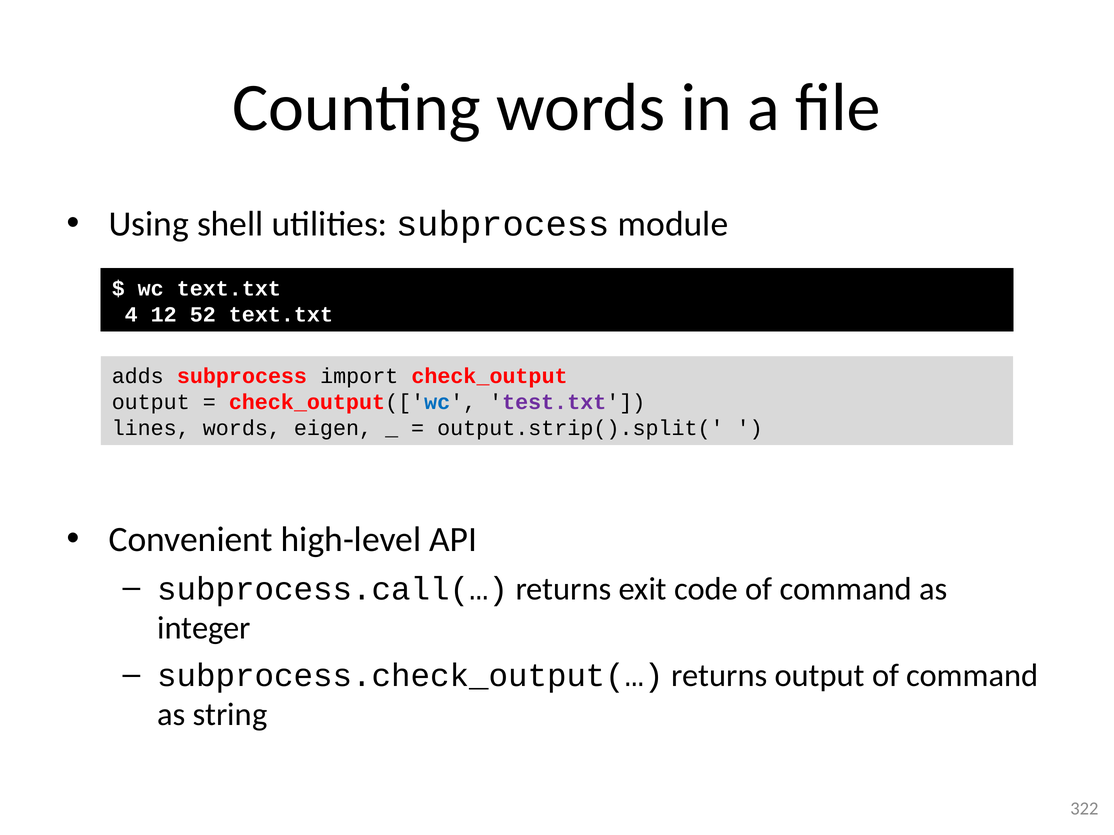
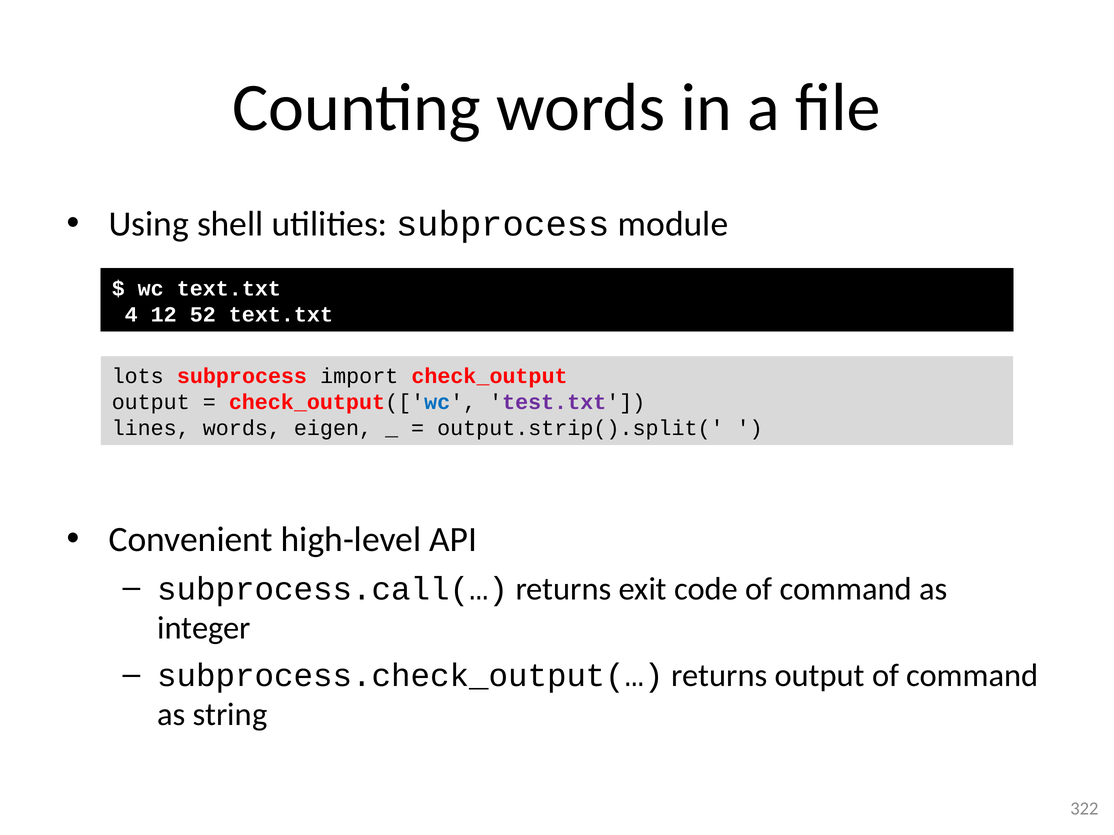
adds: adds -> lots (138, 376)
